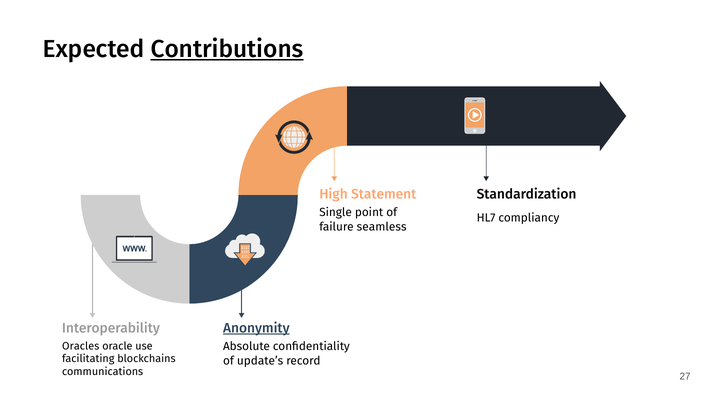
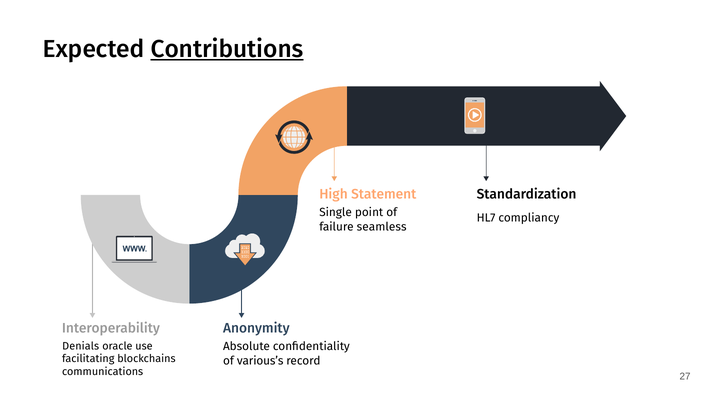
Anonymity underline: present -> none (256, 328)
Oracles: Oracles -> Denials (81, 346)
update’s: update’s -> various’s (260, 360)
